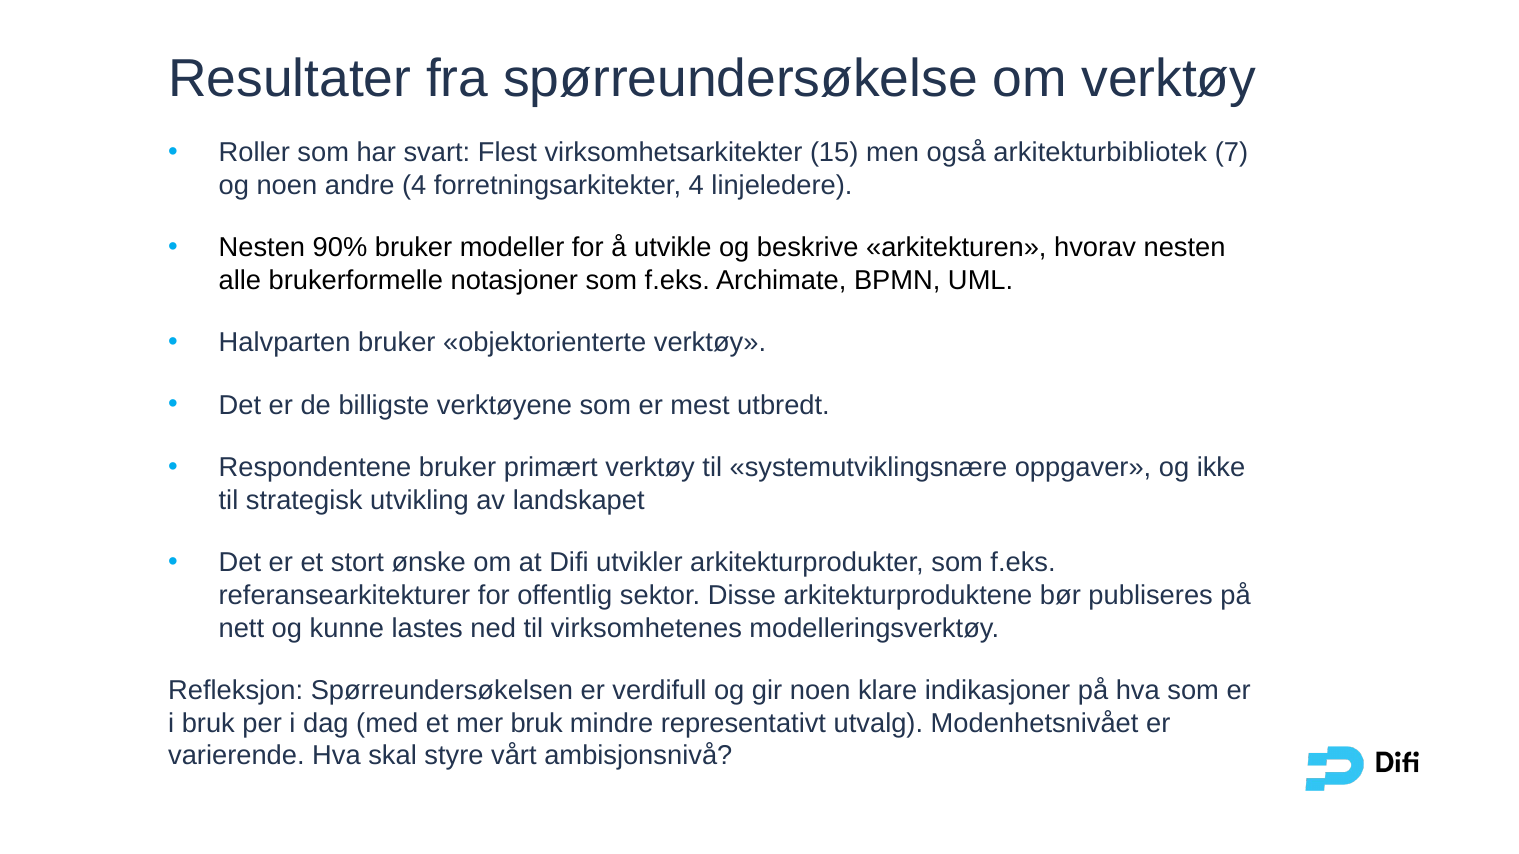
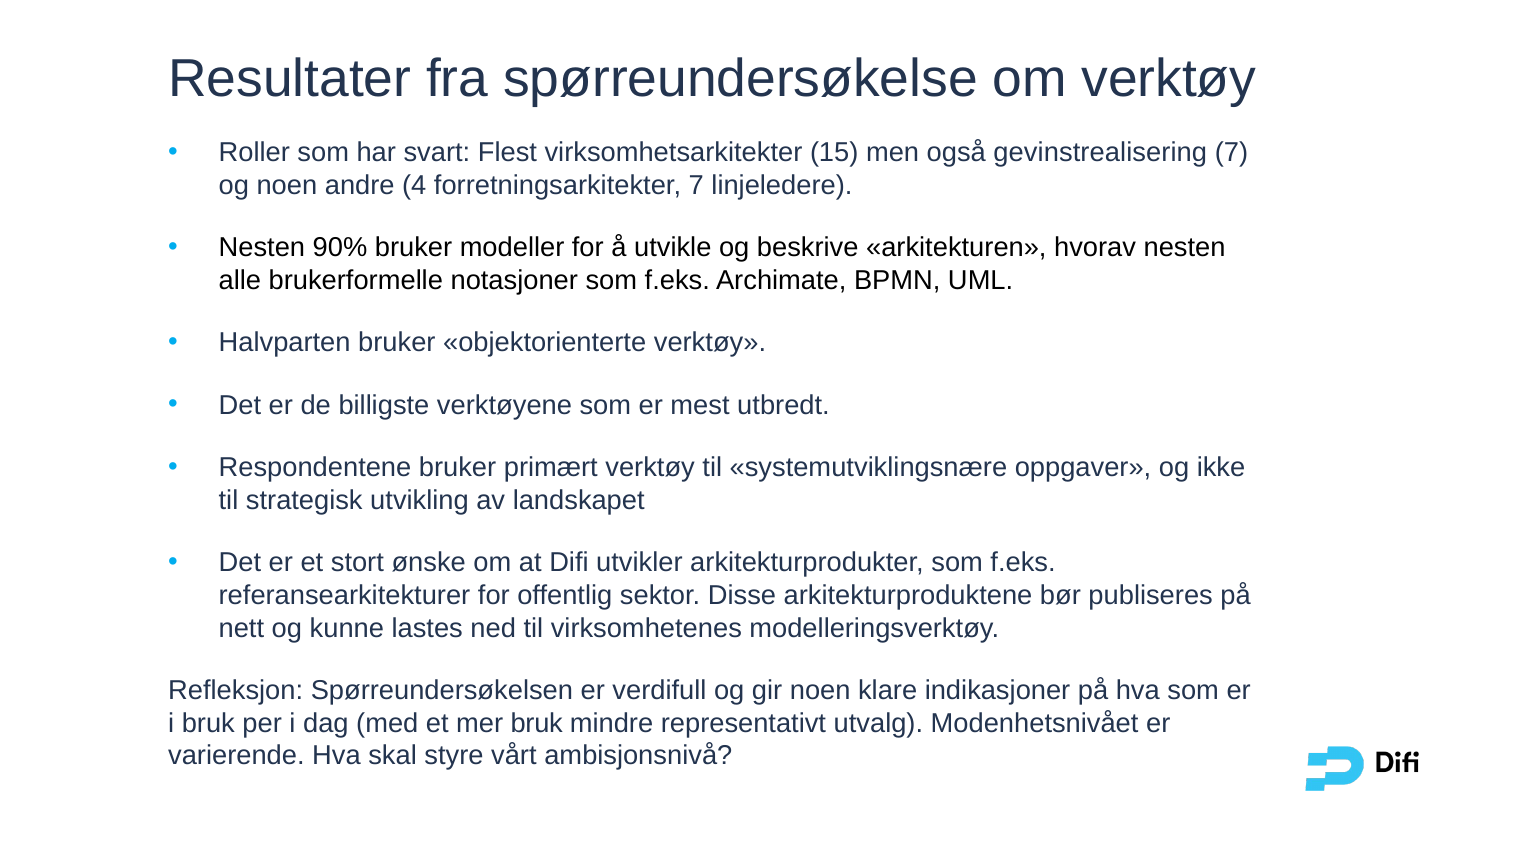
arkitekturbibliotek: arkitekturbibliotek -> gevinstrealisering (1100, 153)
forretningsarkitekter 4: 4 -> 7 (696, 186)
